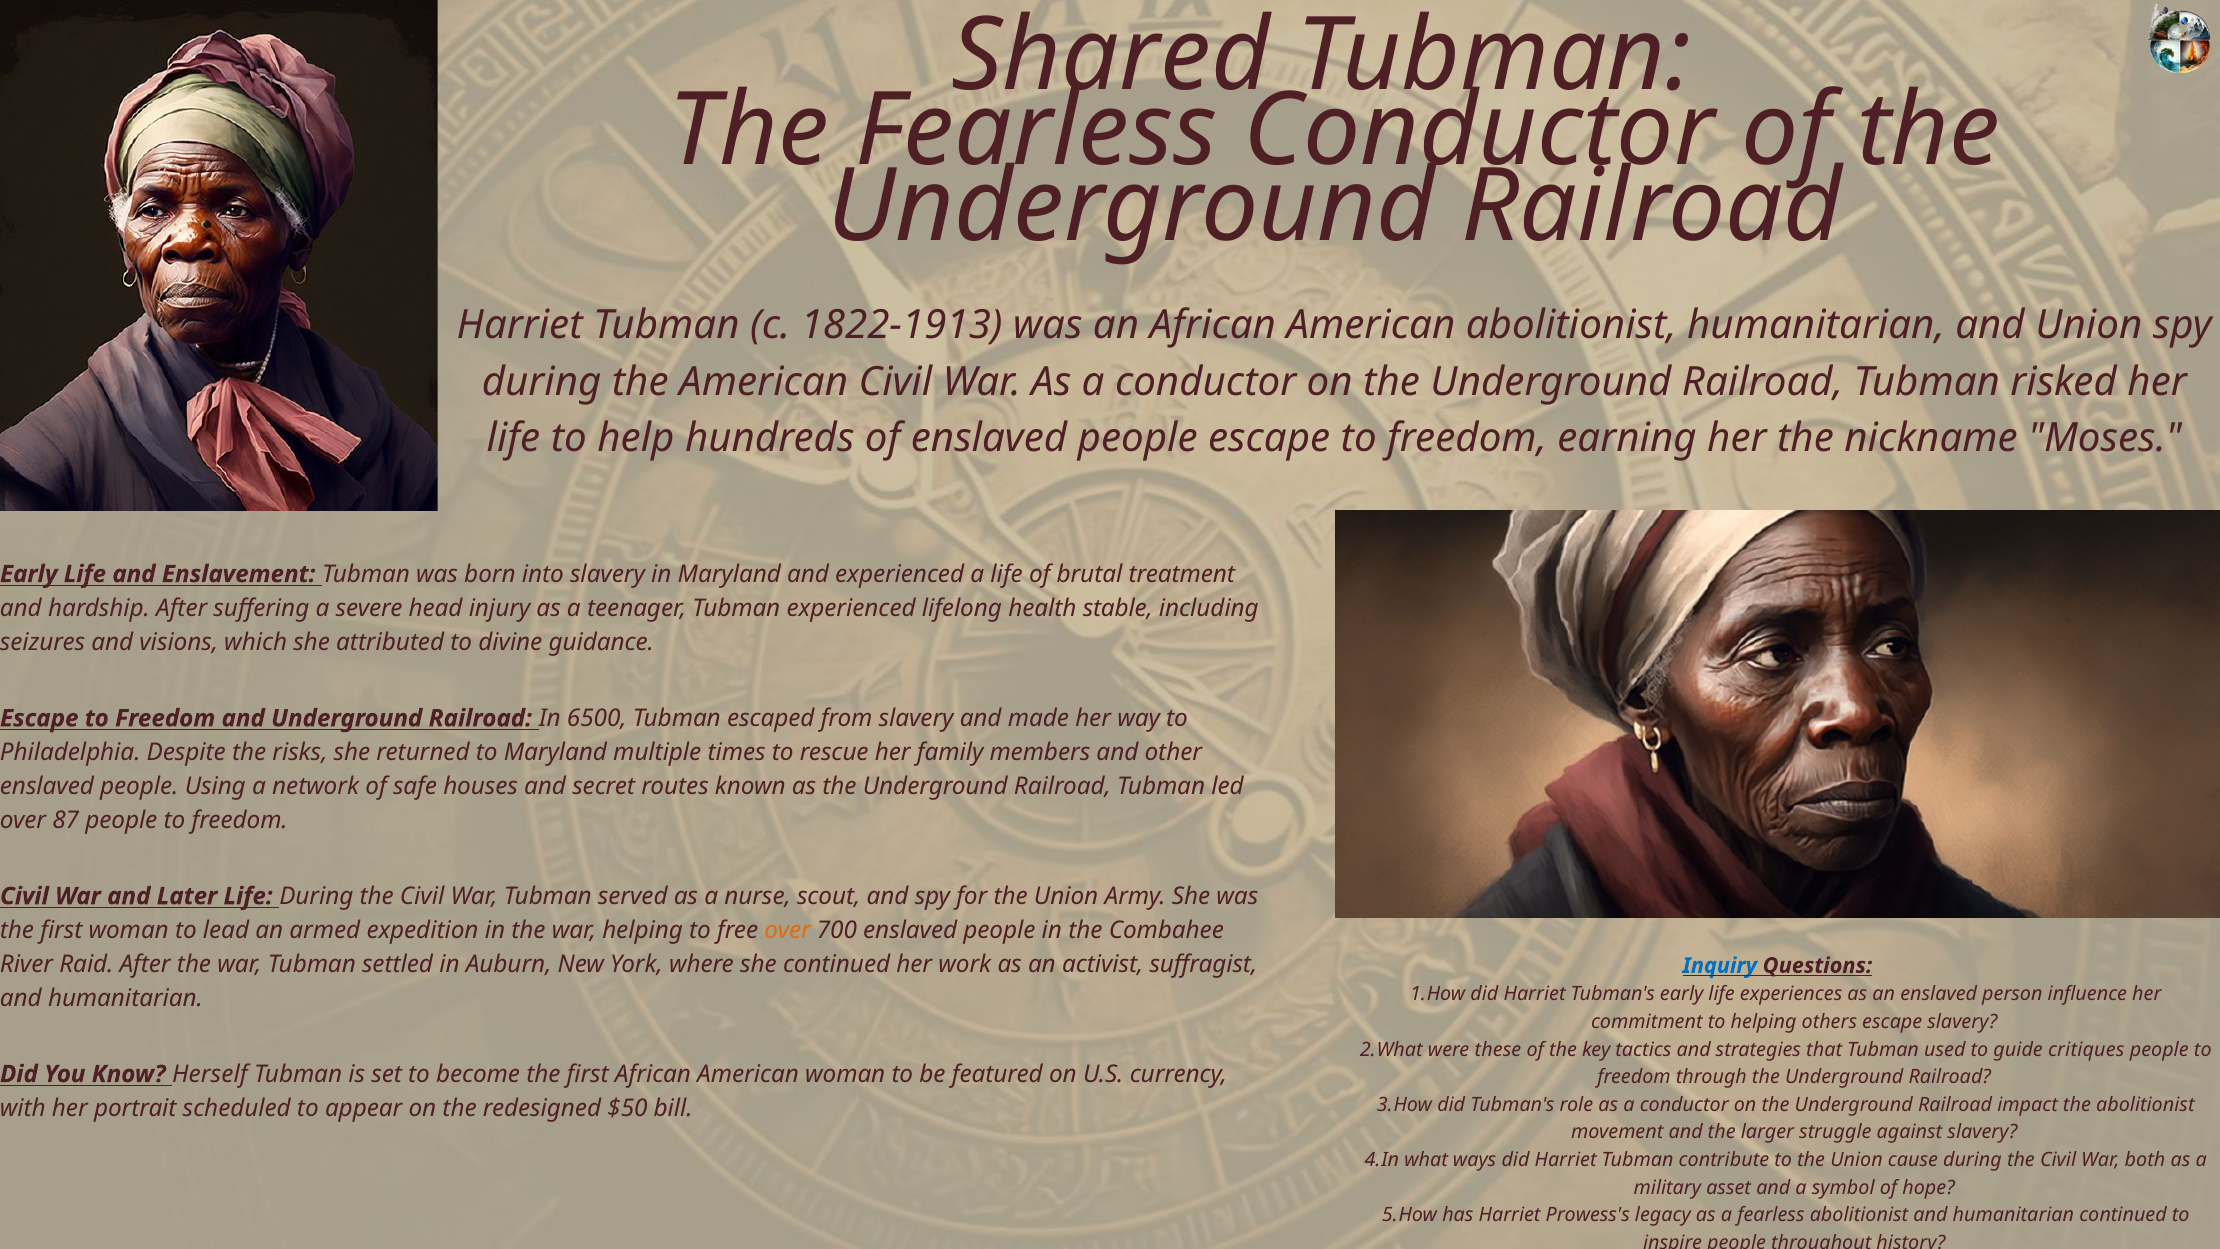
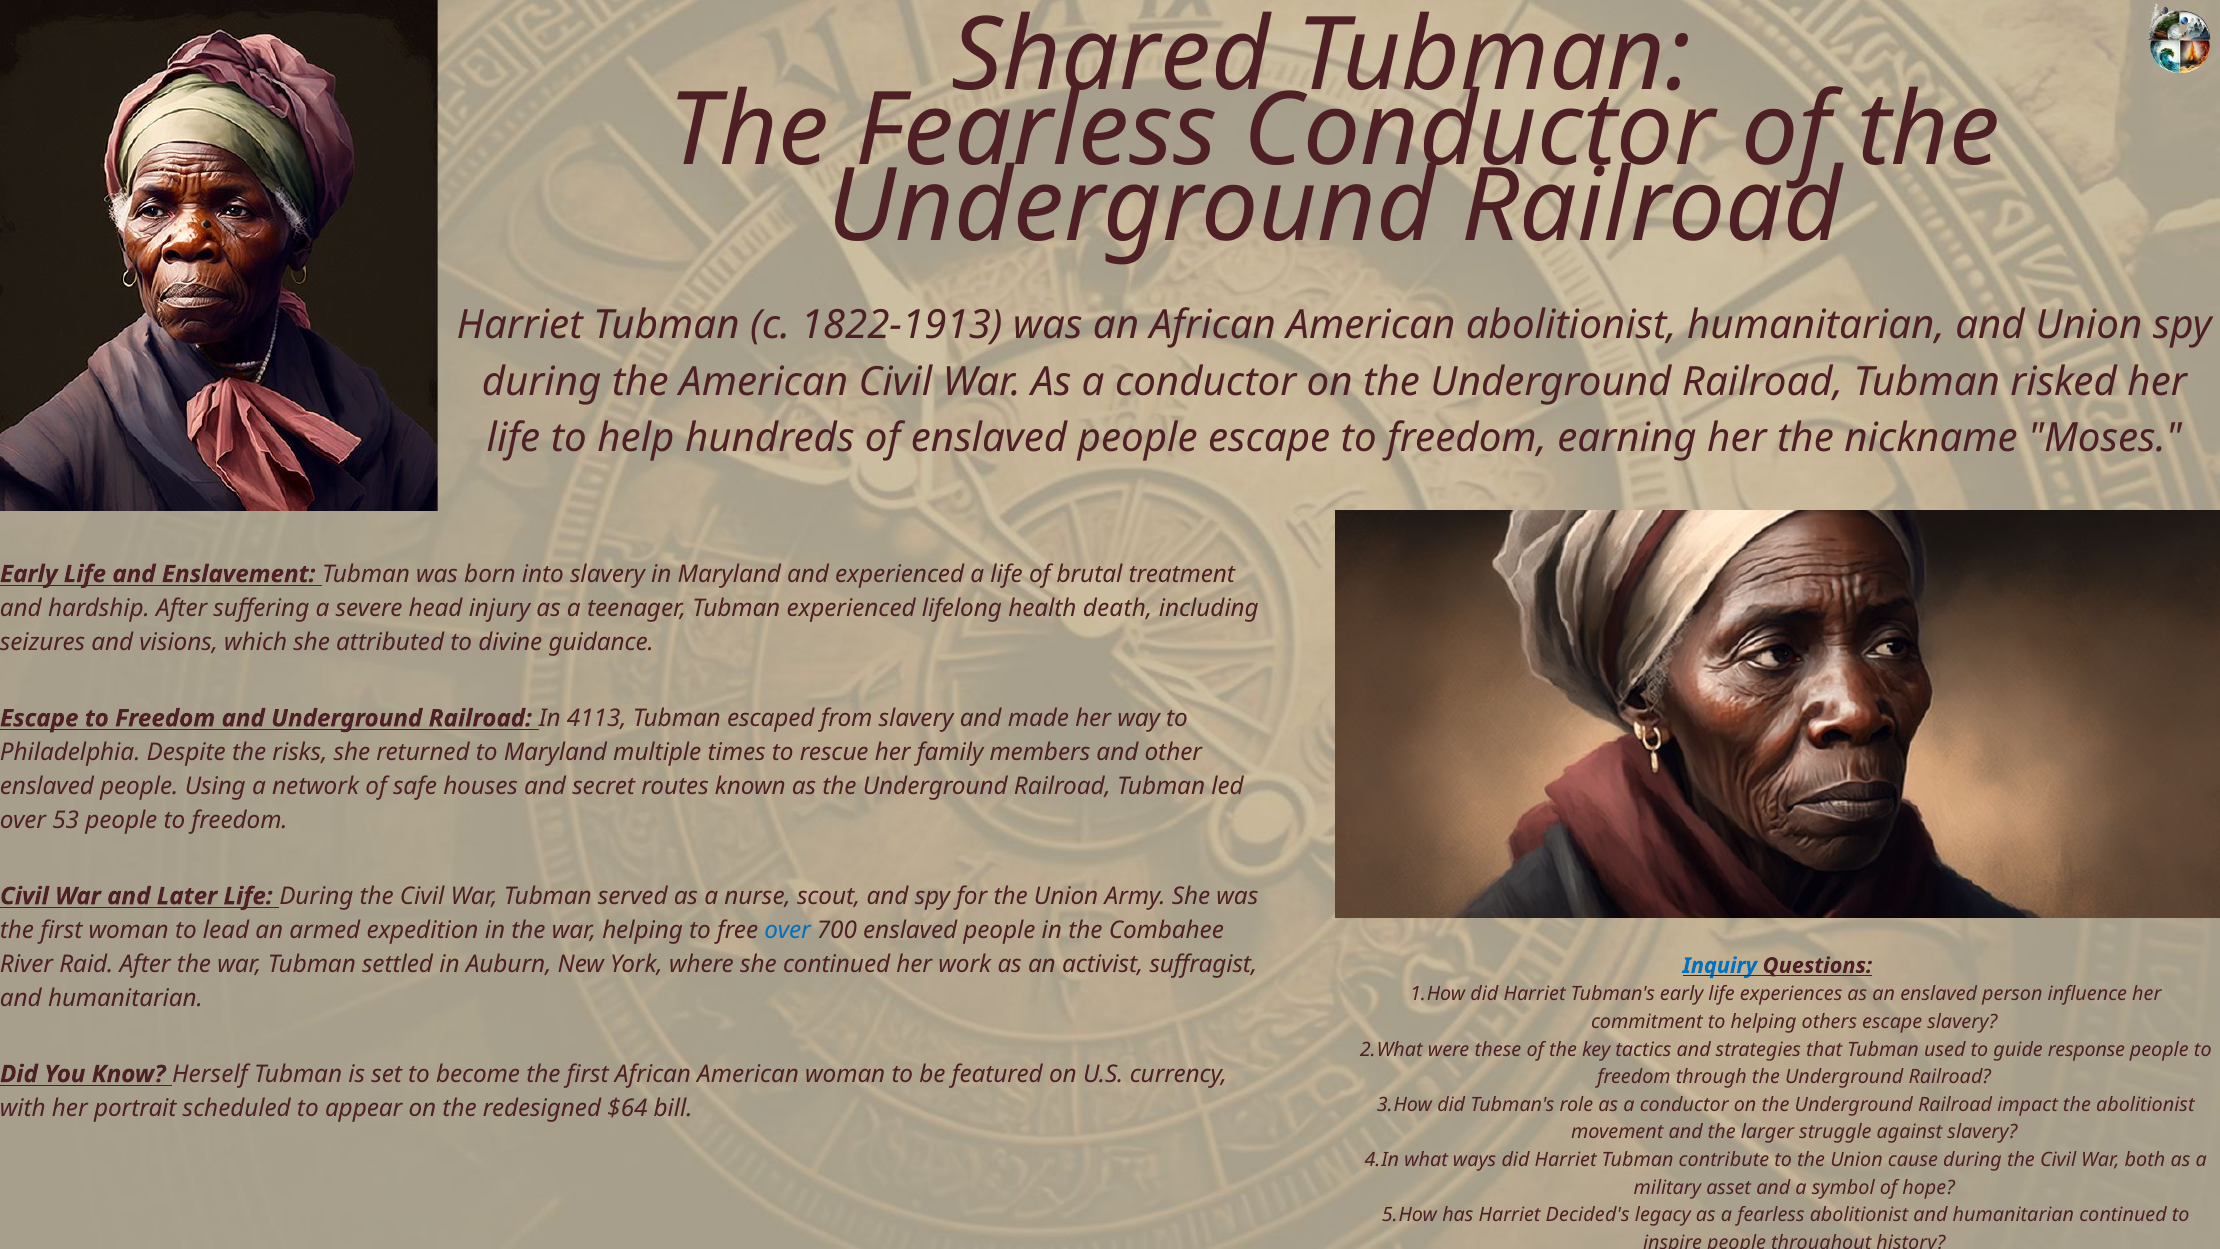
stable: stable -> death (1118, 608)
6500: 6500 -> 4113 (597, 718)
87: 87 -> 53 (66, 820)
over colour: orange -> blue (788, 930)
critiques: critiques -> response (2086, 1049)
$50: $50 -> $64 (627, 1108)
Prowess's: Prowess's -> Decided's (1588, 1215)
